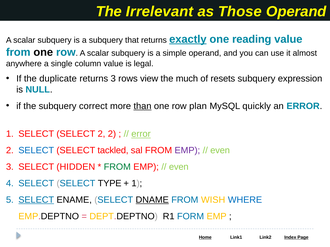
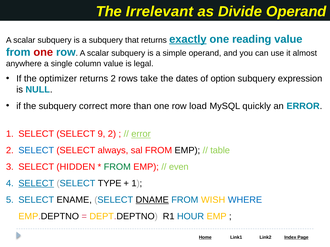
Those: Those -> Divide (240, 11)
one colour: black -> red (43, 52)
duplicate: duplicate -> optimizer (58, 79)
returns 3: 3 -> 2 (113, 79)
view: view -> take (149, 79)
much: much -> dates (187, 79)
resets: resets -> option (223, 79)
than underline: present -> none (143, 106)
plan: plan -> load (198, 106)
SELECT 2: 2 -> 9 (101, 134)
tackled: tackled -> always (113, 151)
EMP colour: purple -> black (187, 151)
even: even -> table (220, 151)
SELECT underline: none -> present (36, 184)
SELECT underline: present -> none (36, 200)
FORM: FORM -> HOUR (191, 217)
